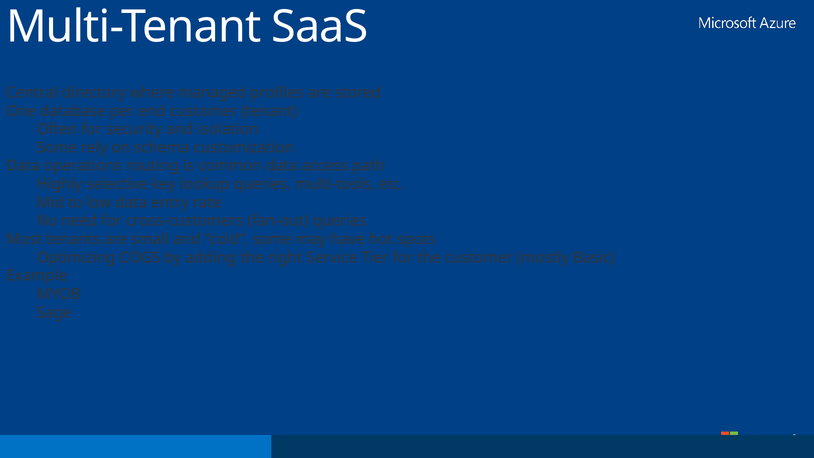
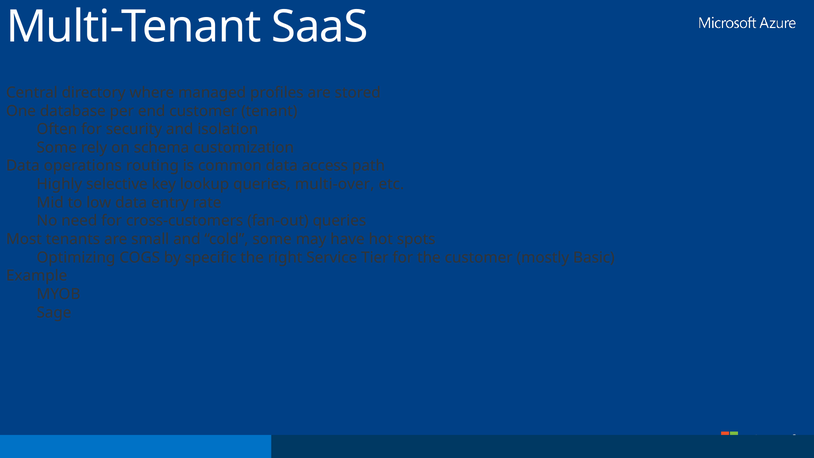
multi-tools: multi-tools -> multi-over (335, 184)
adding: adding -> specific (211, 257)
